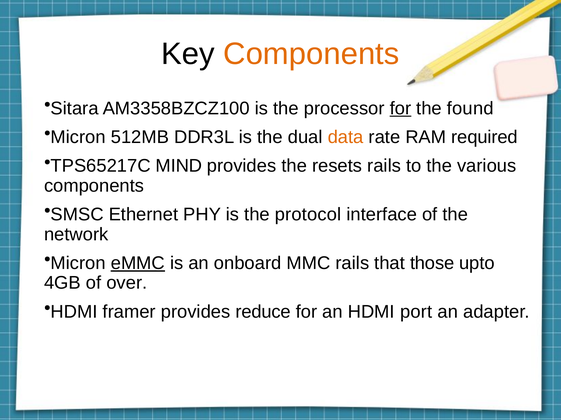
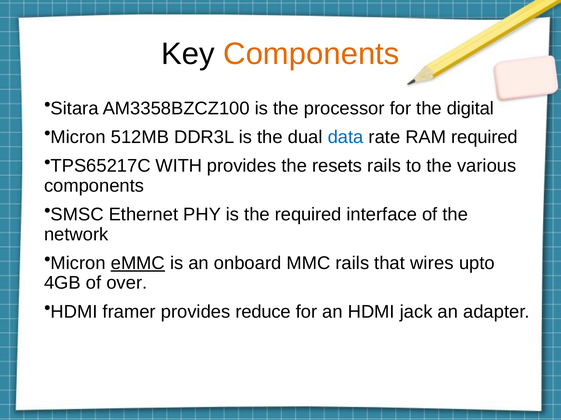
for underline: present -> none (400, 108)
found: found -> digital (470, 108)
data colour: orange -> blue (346, 137)
MIND: MIND -> WITH (179, 166)
the protocol: protocol -> required (308, 215)
those: those -> wires (432, 264)
port: port -> jack (416, 312)
